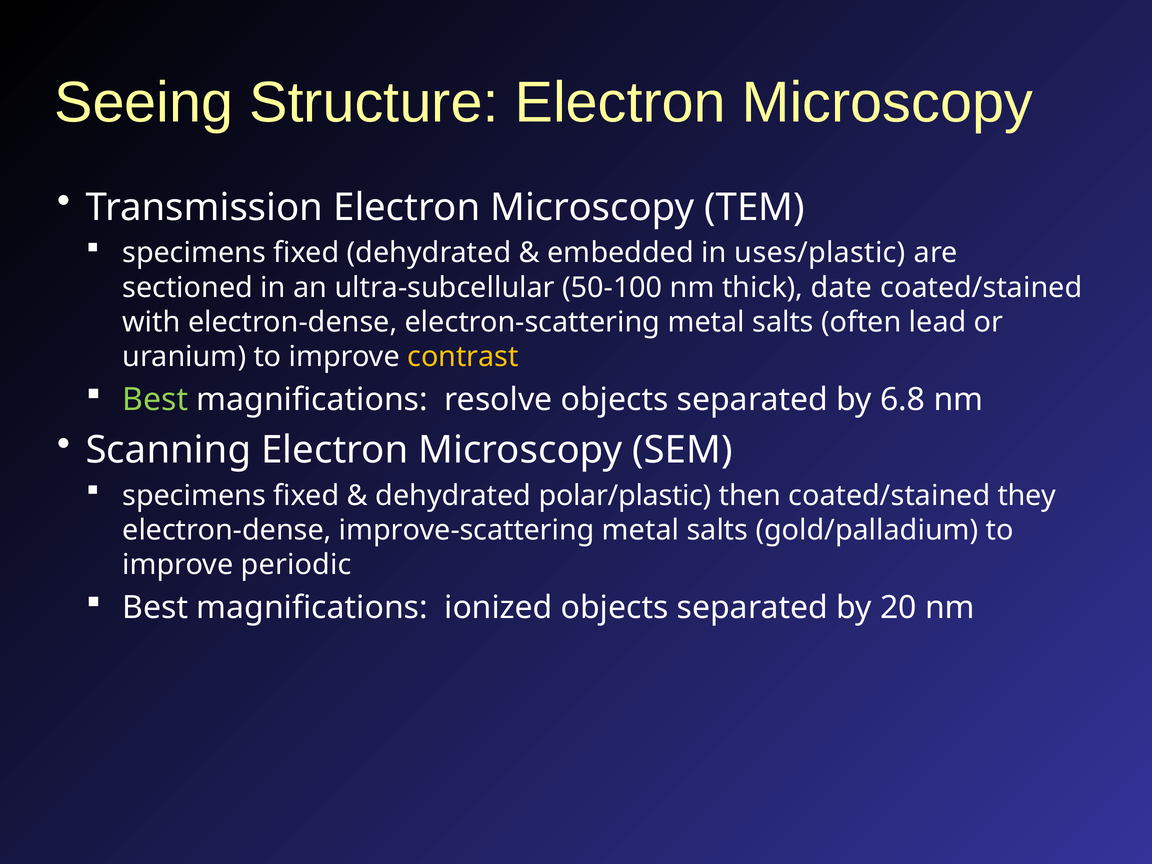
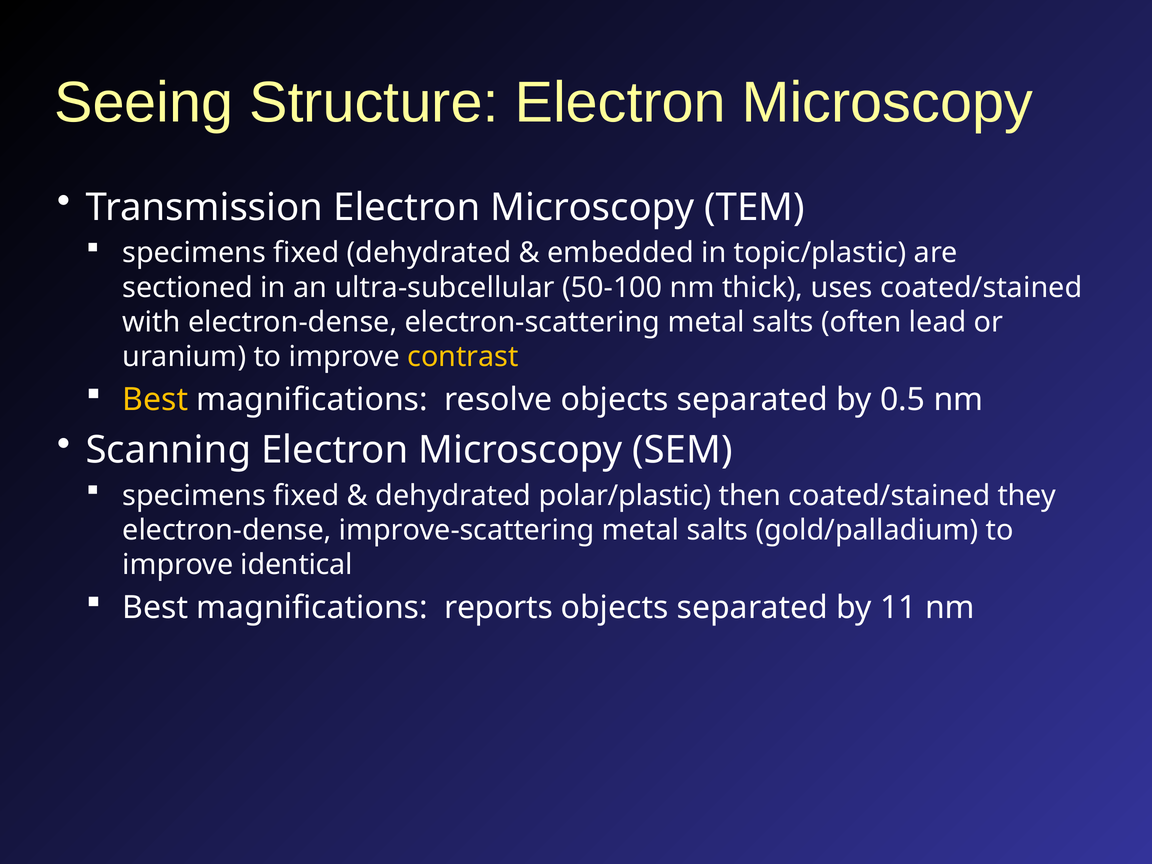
uses/plastic: uses/plastic -> topic/plastic (820, 253)
date: date -> uses (842, 288)
Best colour: light green -> yellow (155, 400)
6.8: 6.8 -> 0.5 (903, 400)
periodic: periodic -> identical (297, 565)
ionized: ionized -> reports (499, 608)
20: 20 -> 11 (898, 608)
